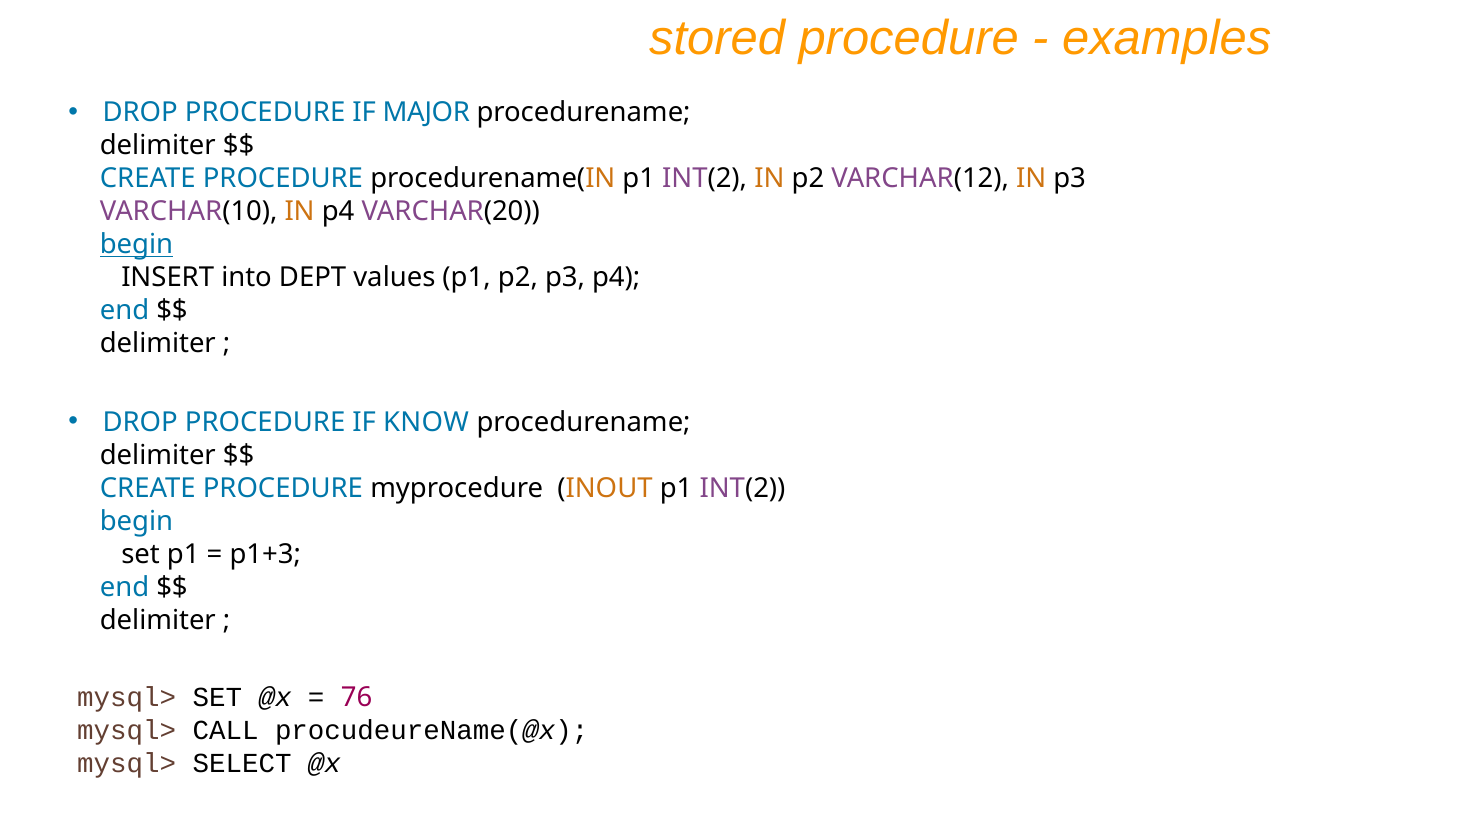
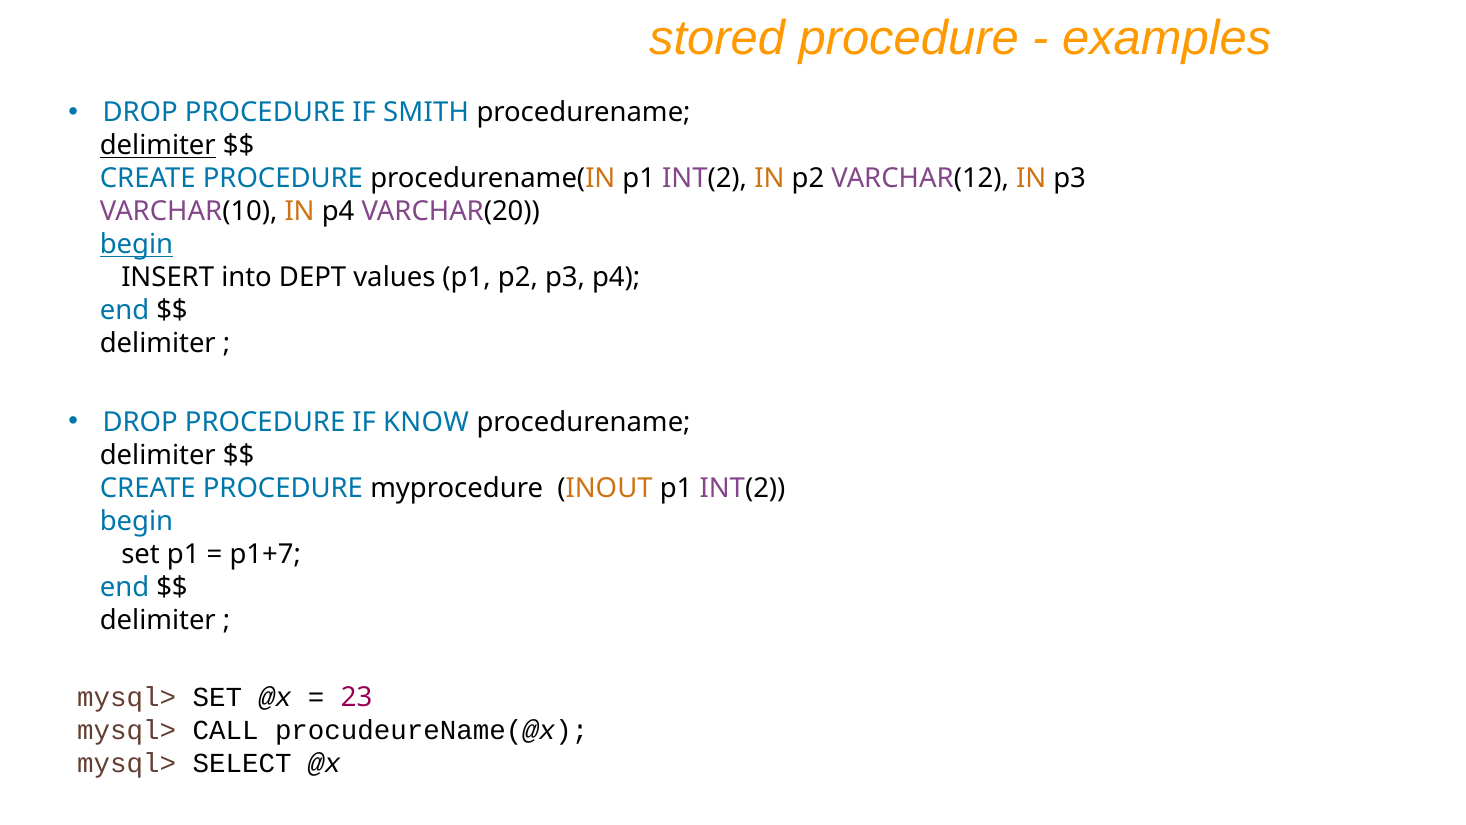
MAJOR: MAJOR -> SMITH (426, 113)
delimiter underline: none -> present (158, 146)
p1+3: p1+3 -> p1+7 (265, 554)
76: 76 -> 23 (357, 697)
